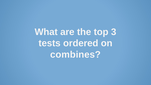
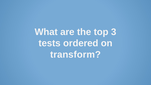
combines: combines -> transform (75, 55)
